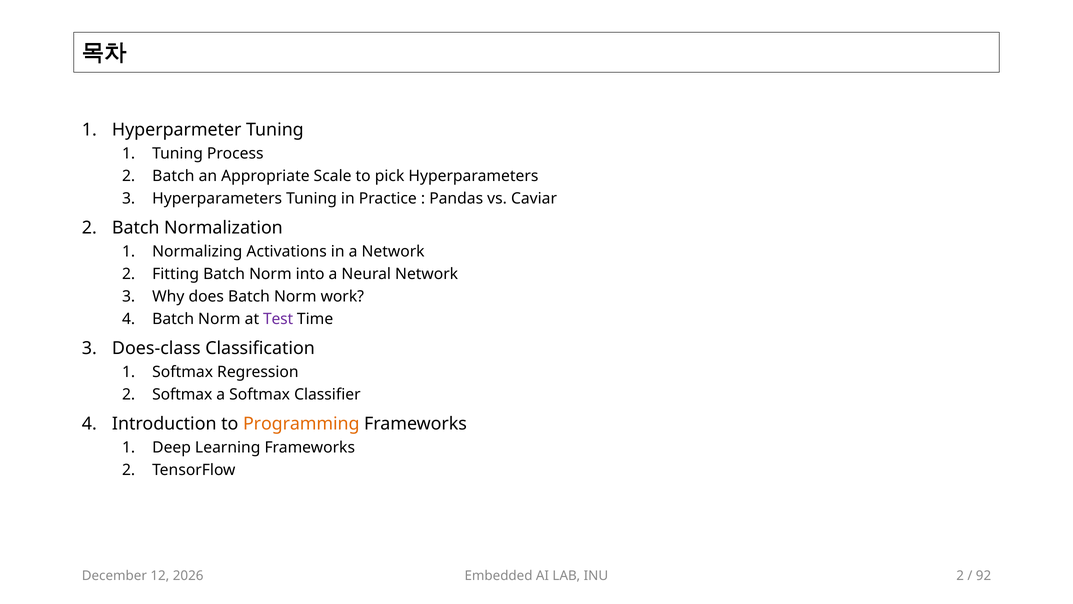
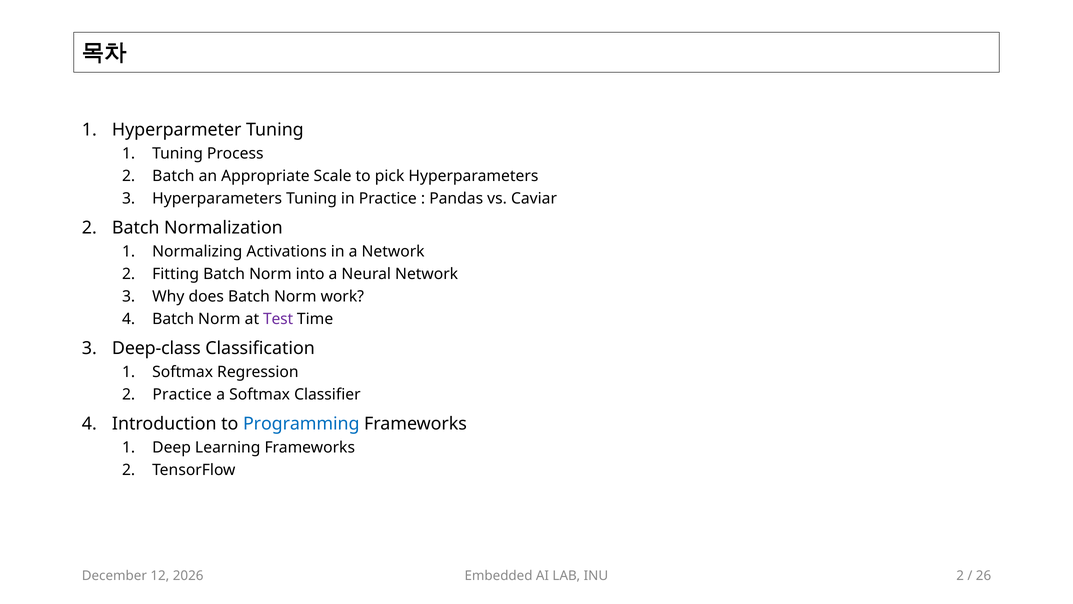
Does-class: Does-class -> Deep-class (156, 348)
2 Softmax: Softmax -> Practice (182, 394)
Programming colour: orange -> blue (301, 424)
92: 92 -> 26 (984, 575)
